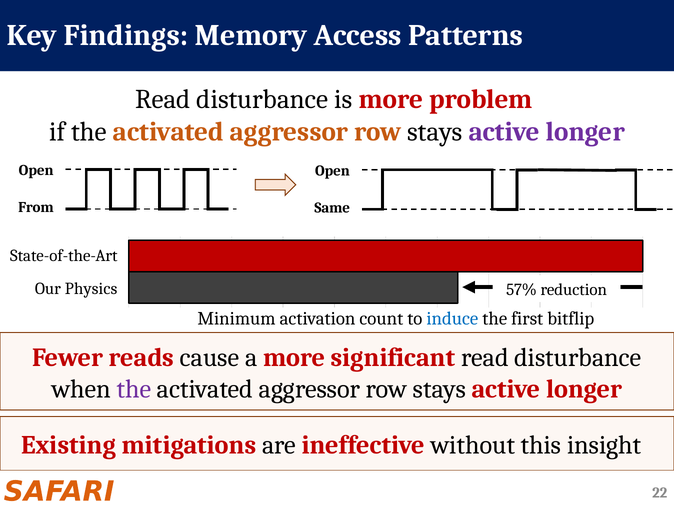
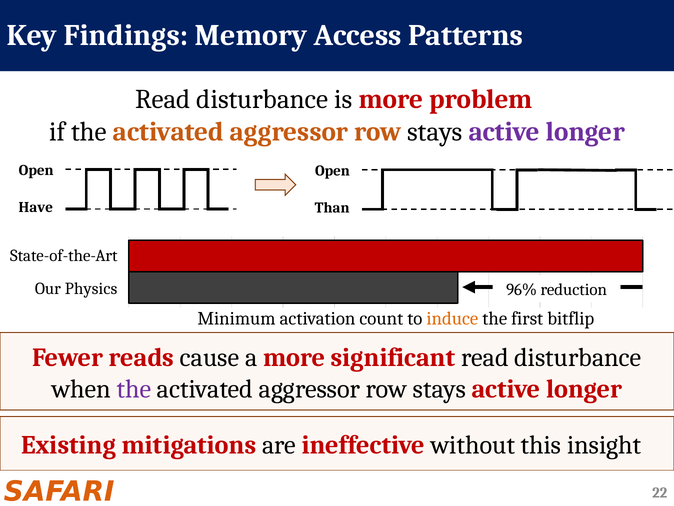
From: From -> Have (36, 207)
Same: Same -> Than (332, 208)
57%: 57% -> 96% (522, 290)
induce colour: blue -> orange (452, 318)
